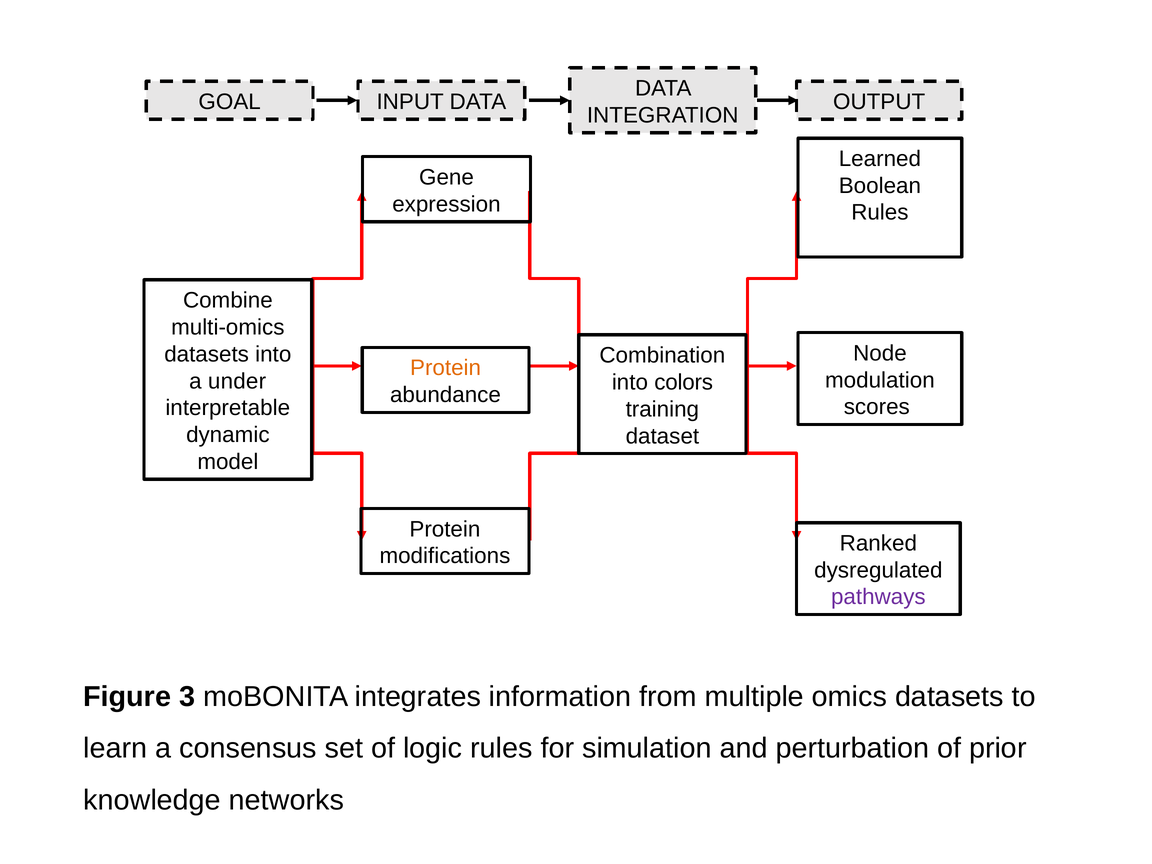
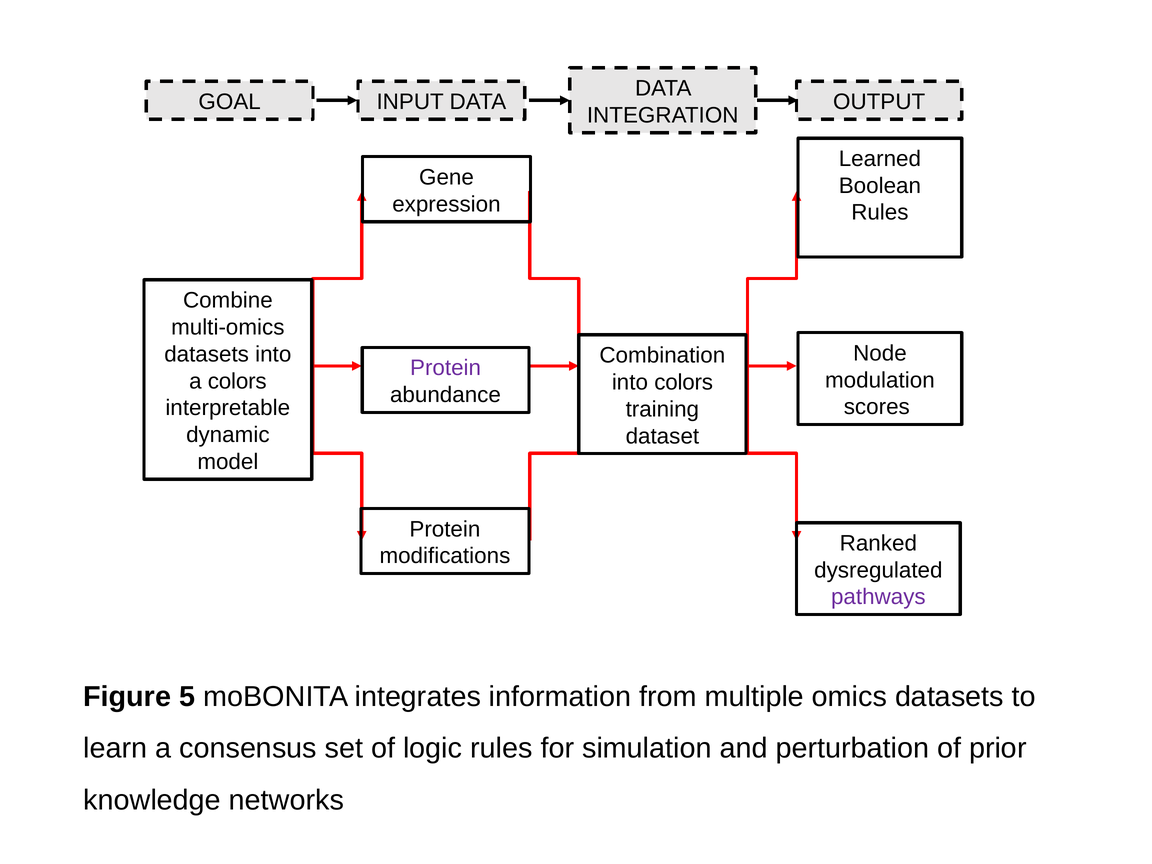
Protein colour: orange -> purple (446, 368)
a under: under -> colors (237, 381)
3: 3 -> 5 (187, 697)
